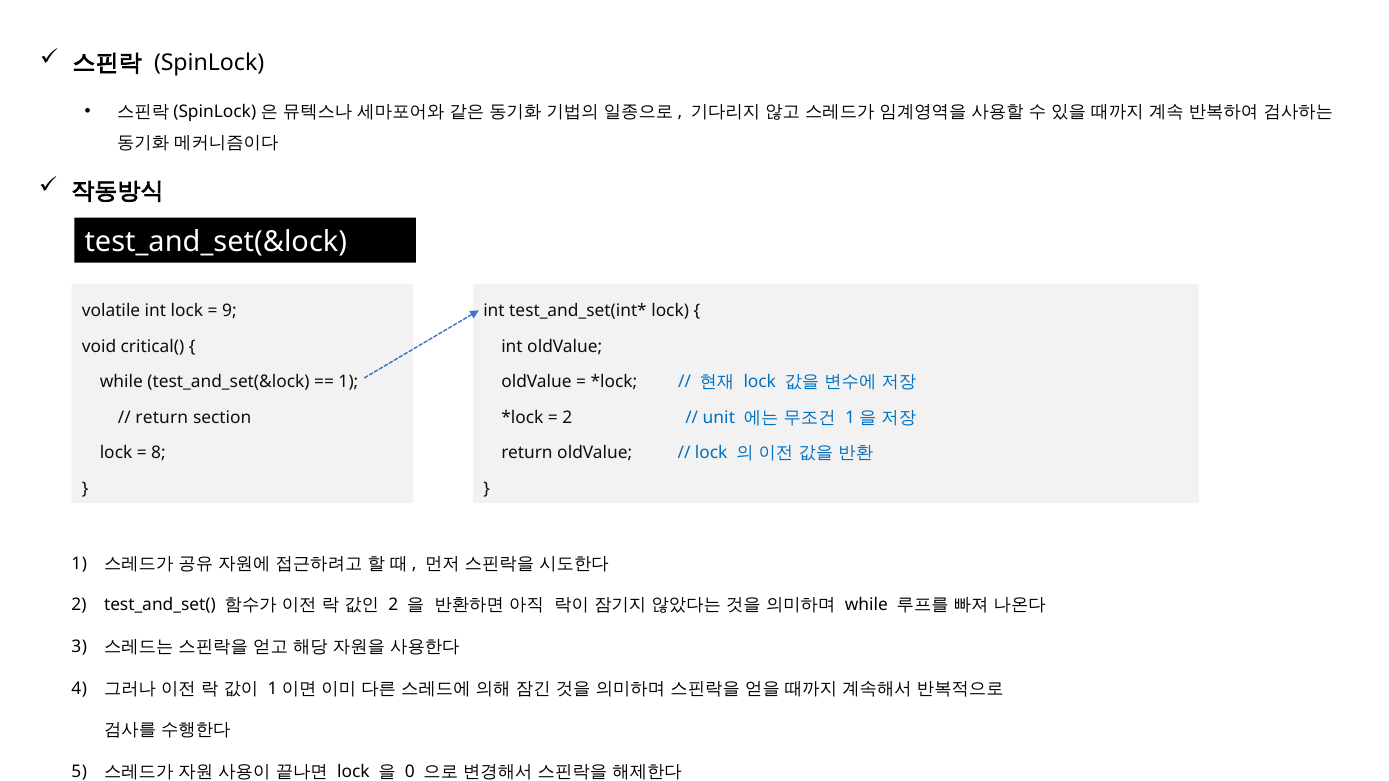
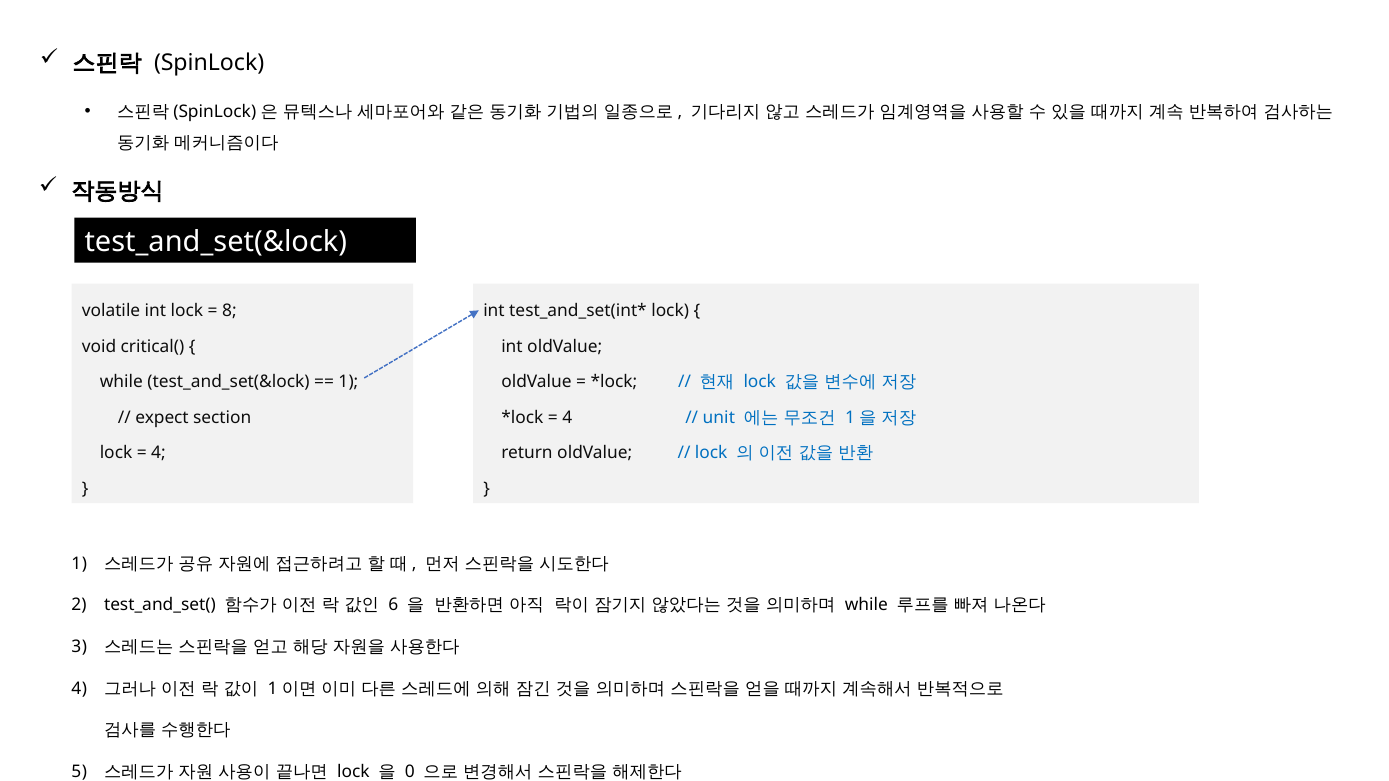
9: 9 -> 8 (229, 311)
return: return -> expect (162, 418)
2: 2 -> 4 (567, 418)
8: 8 -> 4 (159, 453)
2: 2 -> 6 (393, 605)
